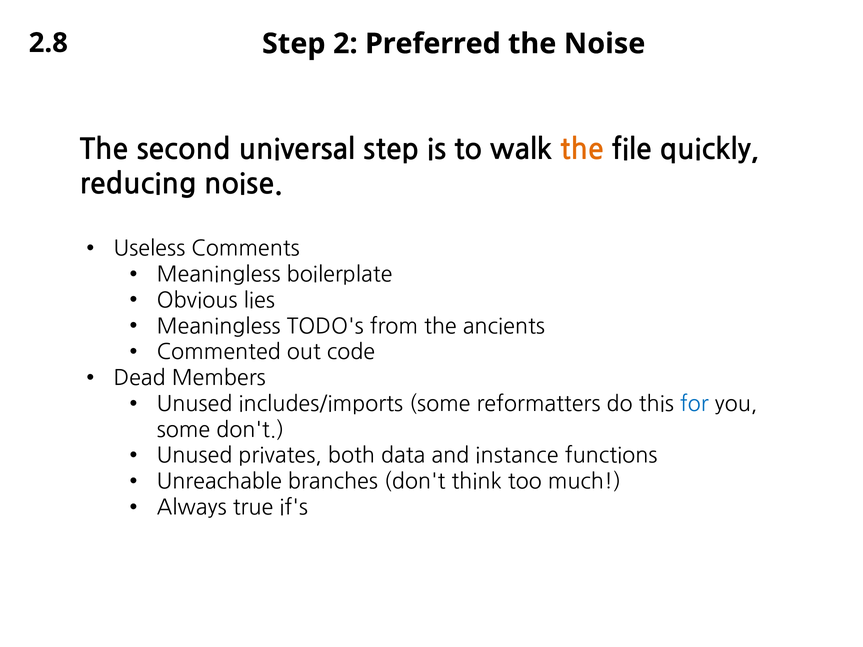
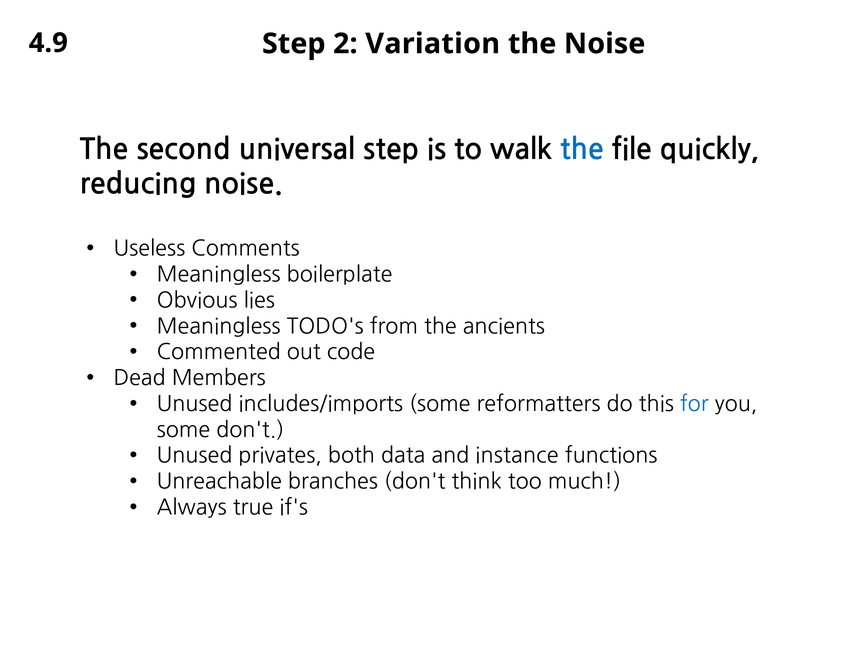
2.8: 2.8 -> 4.9 (48, 43)
Preferred: Preferred -> Variation (433, 44)
the colour: orange -> blue (582, 150)
